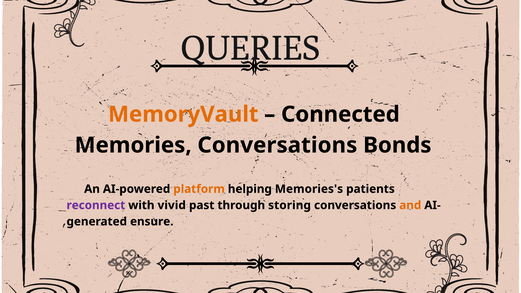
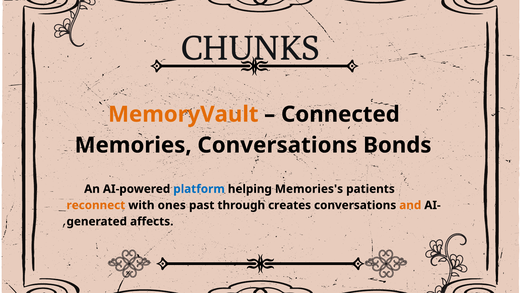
QUERIES: QUERIES -> CHUNKS (250, 48)
platform colour: orange -> blue (199, 189)
reconnect colour: purple -> orange (96, 205)
vivid: vivid -> ones (172, 205)
storing: storing -> creates (290, 205)
ensure: ensure -> affects (152, 222)
